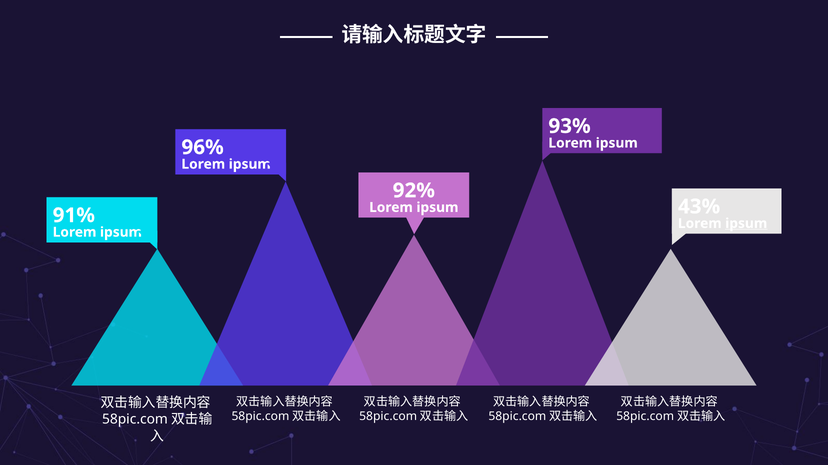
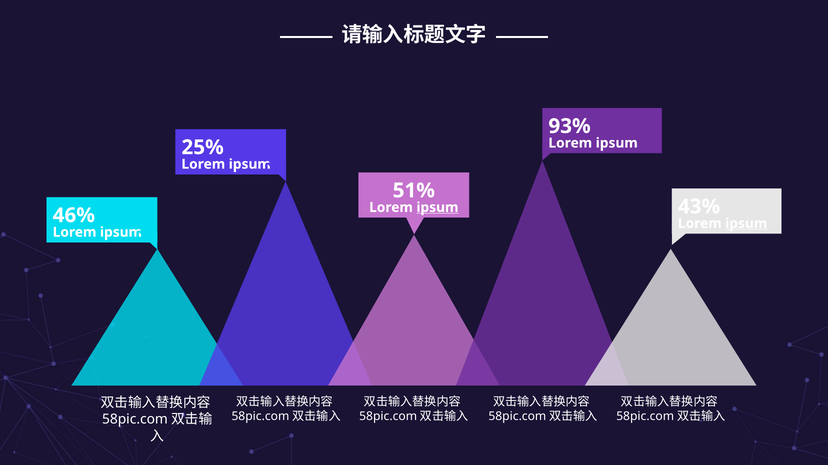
96%: 96% -> 25% (203, 148)
92%: 92% -> 51% (414, 191)
ipsum underline: none -> present (437, 208)
91%: 91% -> 46% (74, 216)
